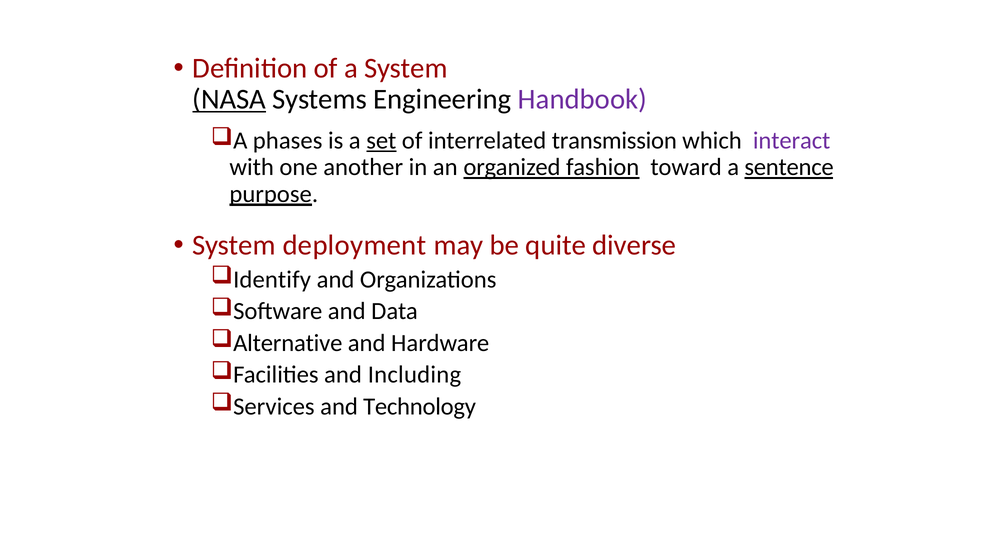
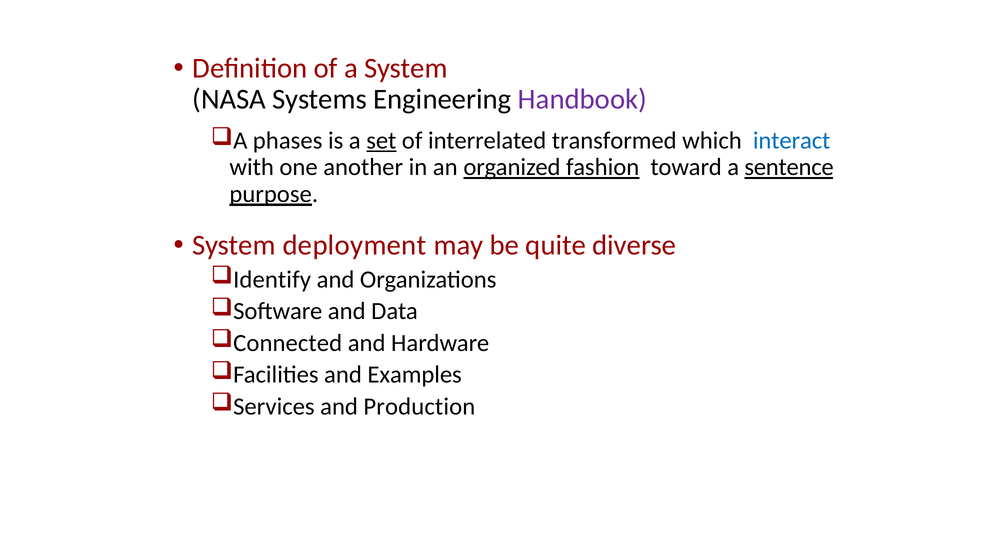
NASA underline: present -> none (229, 100)
transmission: transmission -> transformed (614, 141)
interact colour: purple -> blue (792, 141)
Alternative: Alternative -> Connected (288, 343)
Including: Including -> Examples (415, 375)
Technology: Technology -> Production (419, 407)
